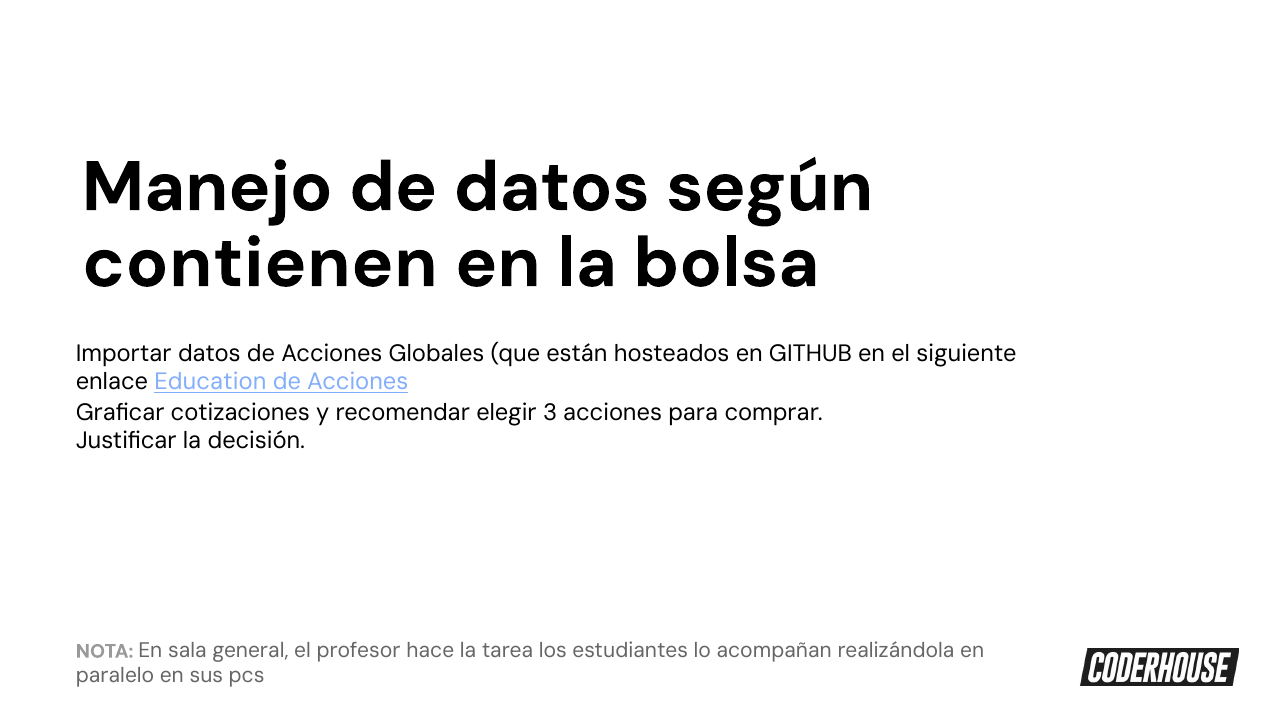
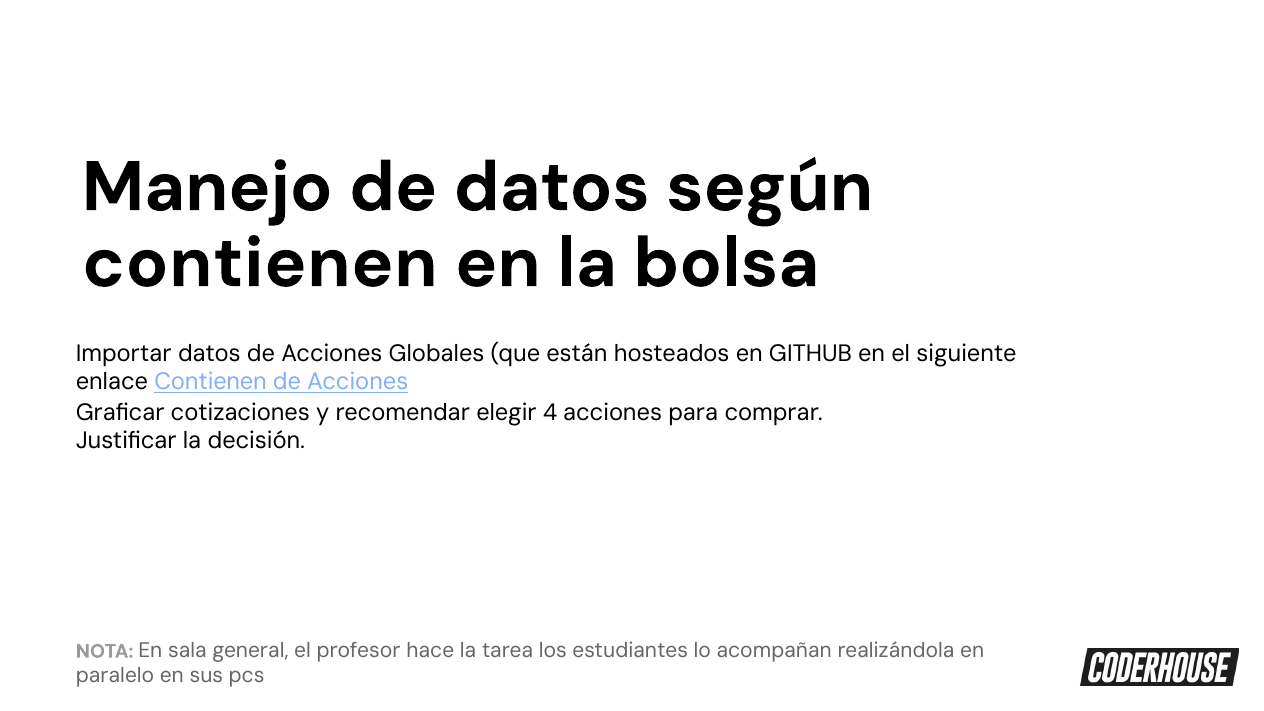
enlace Education: Education -> Contienen (211, 382)
3: 3 -> 4 (550, 413)
